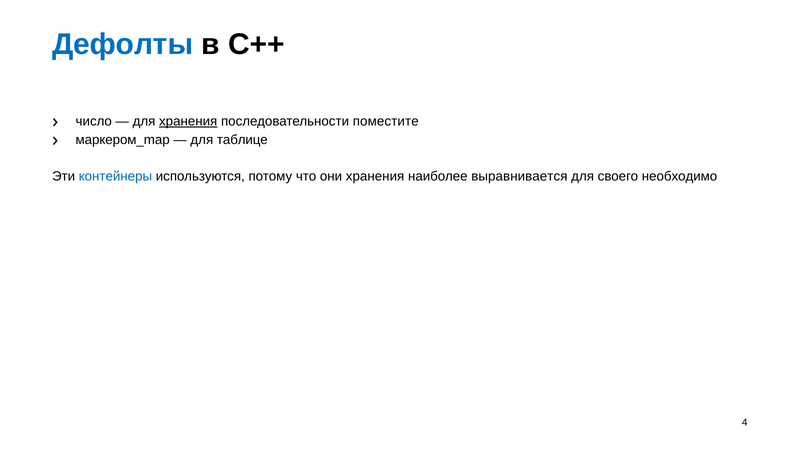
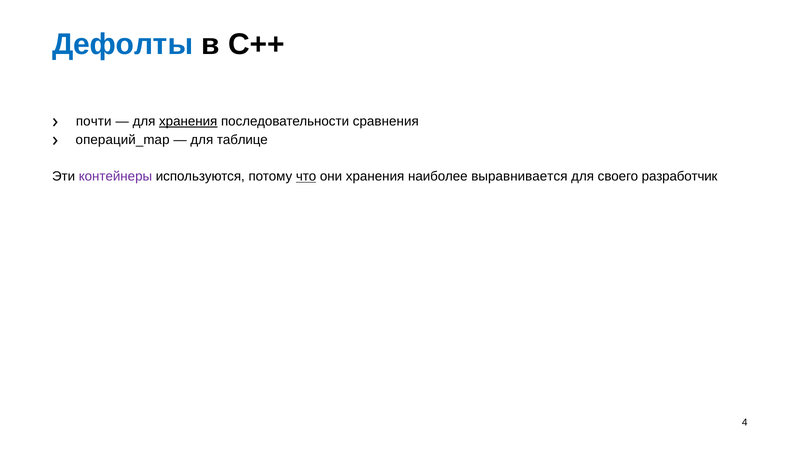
число: число -> почти (94, 121)
поместите: поместите -> сравнения (386, 121)
маркером_map: маркером_map -> операций_map (123, 140)
контейнеры colour: blue -> purple (115, 177)
что underline: none -> present (306, 177)
необходимо: необходимо -> разработчик (680, 177)
